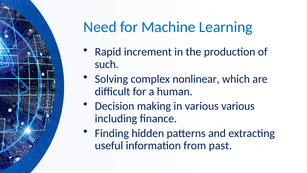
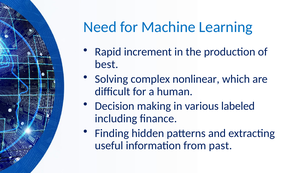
such: such -> best (107, 64)
various various: various -> labeled (238, 106)
